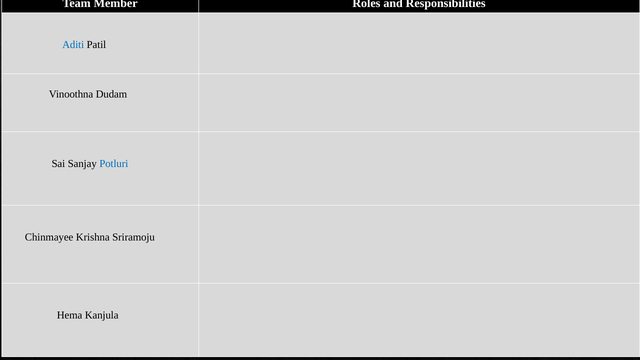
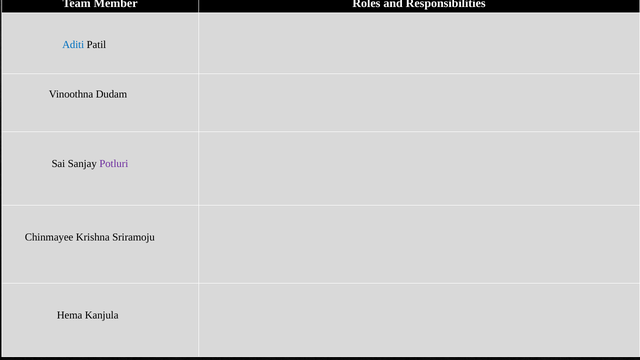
Potluri colour: blue -> purple (114, 164)
